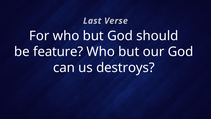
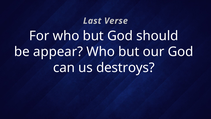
feature: feature -> appear (58, 52)
